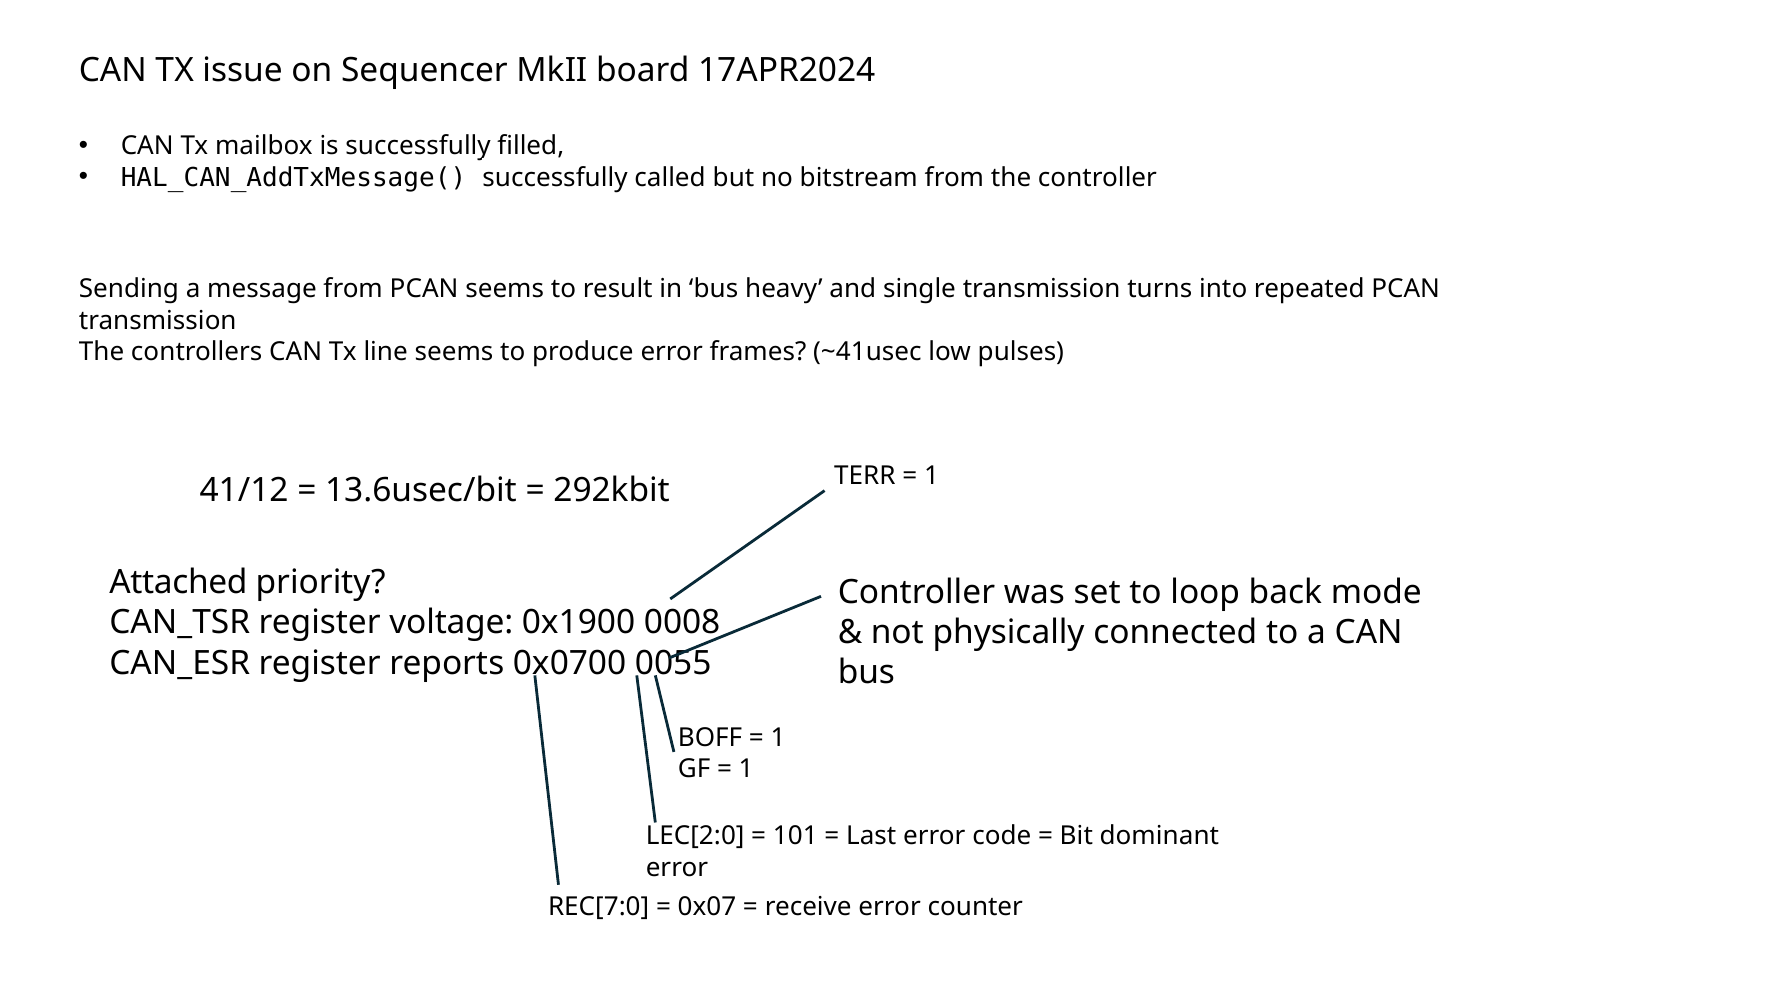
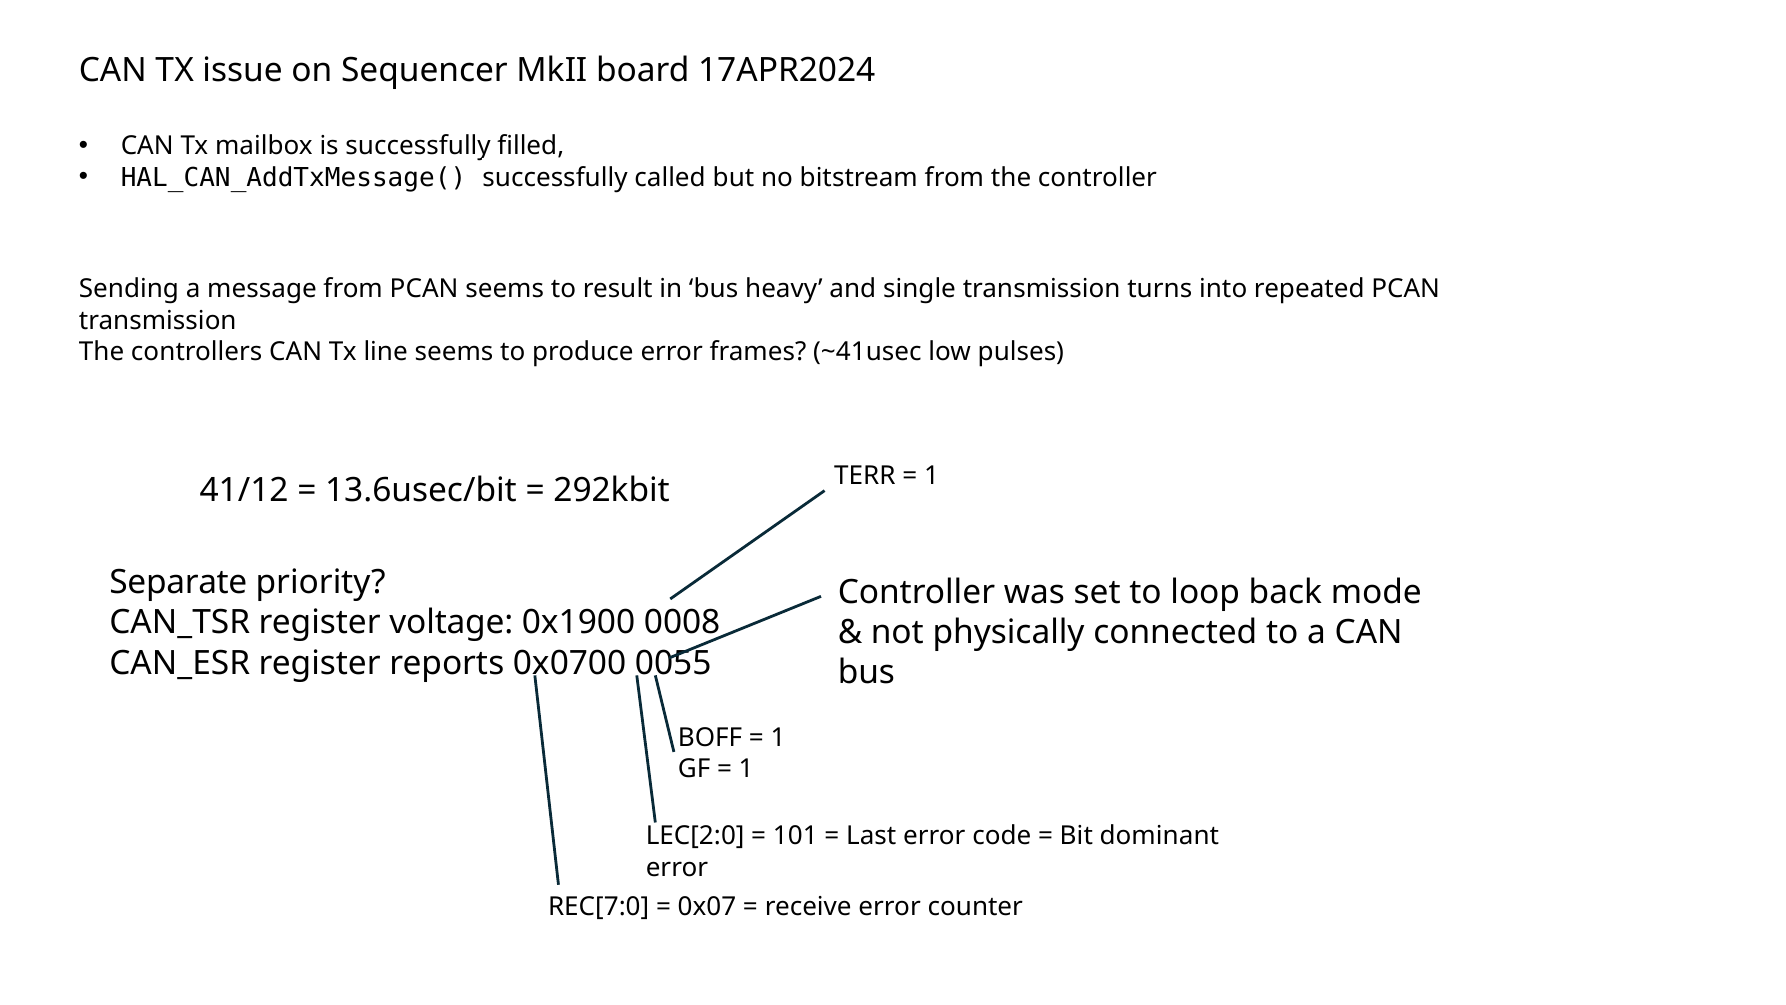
Attached: Attached -> Separate (178, 582)
